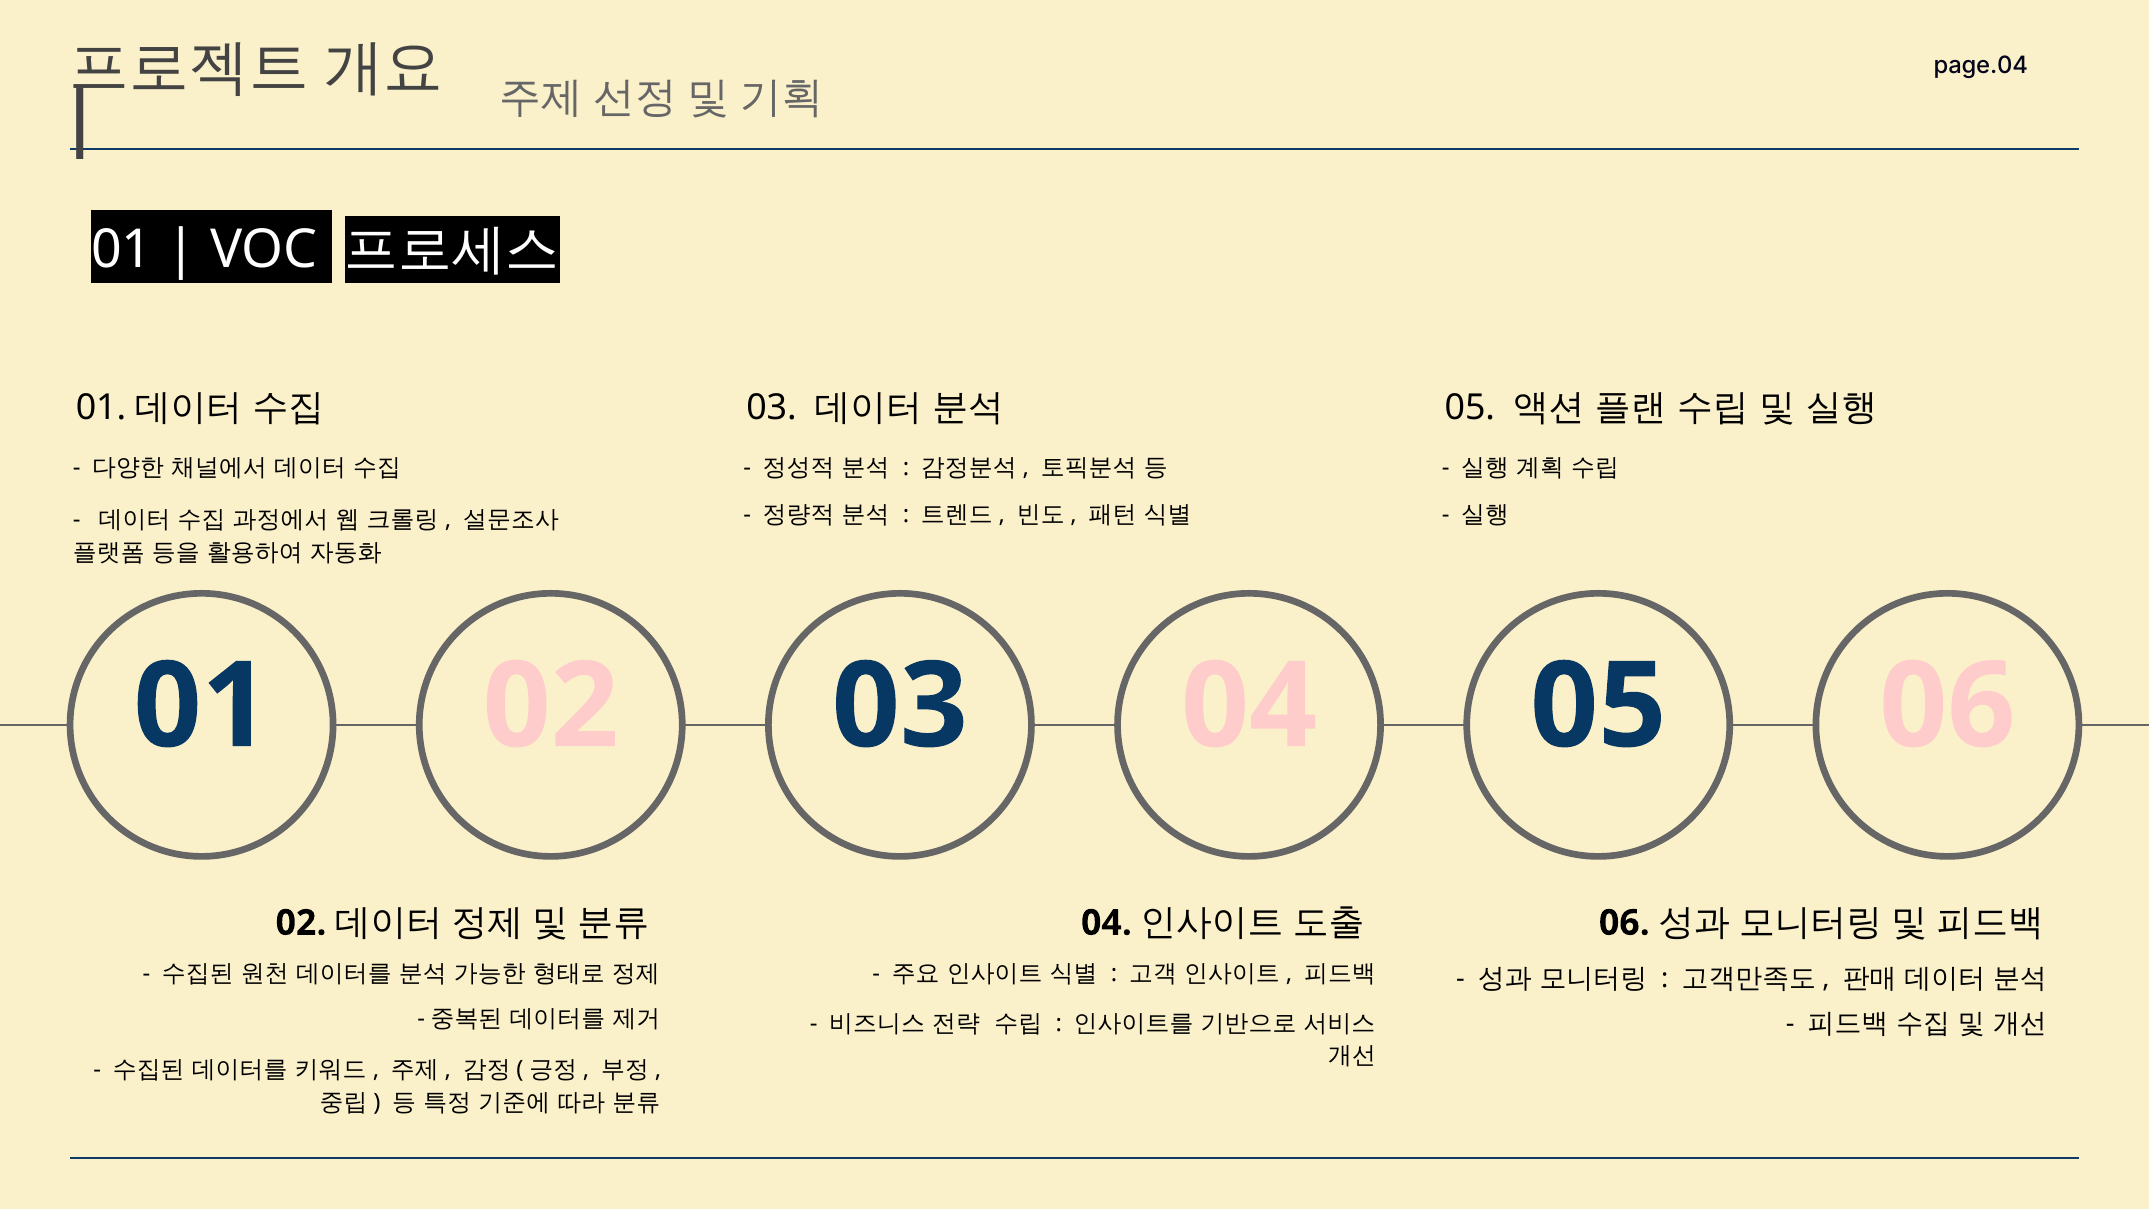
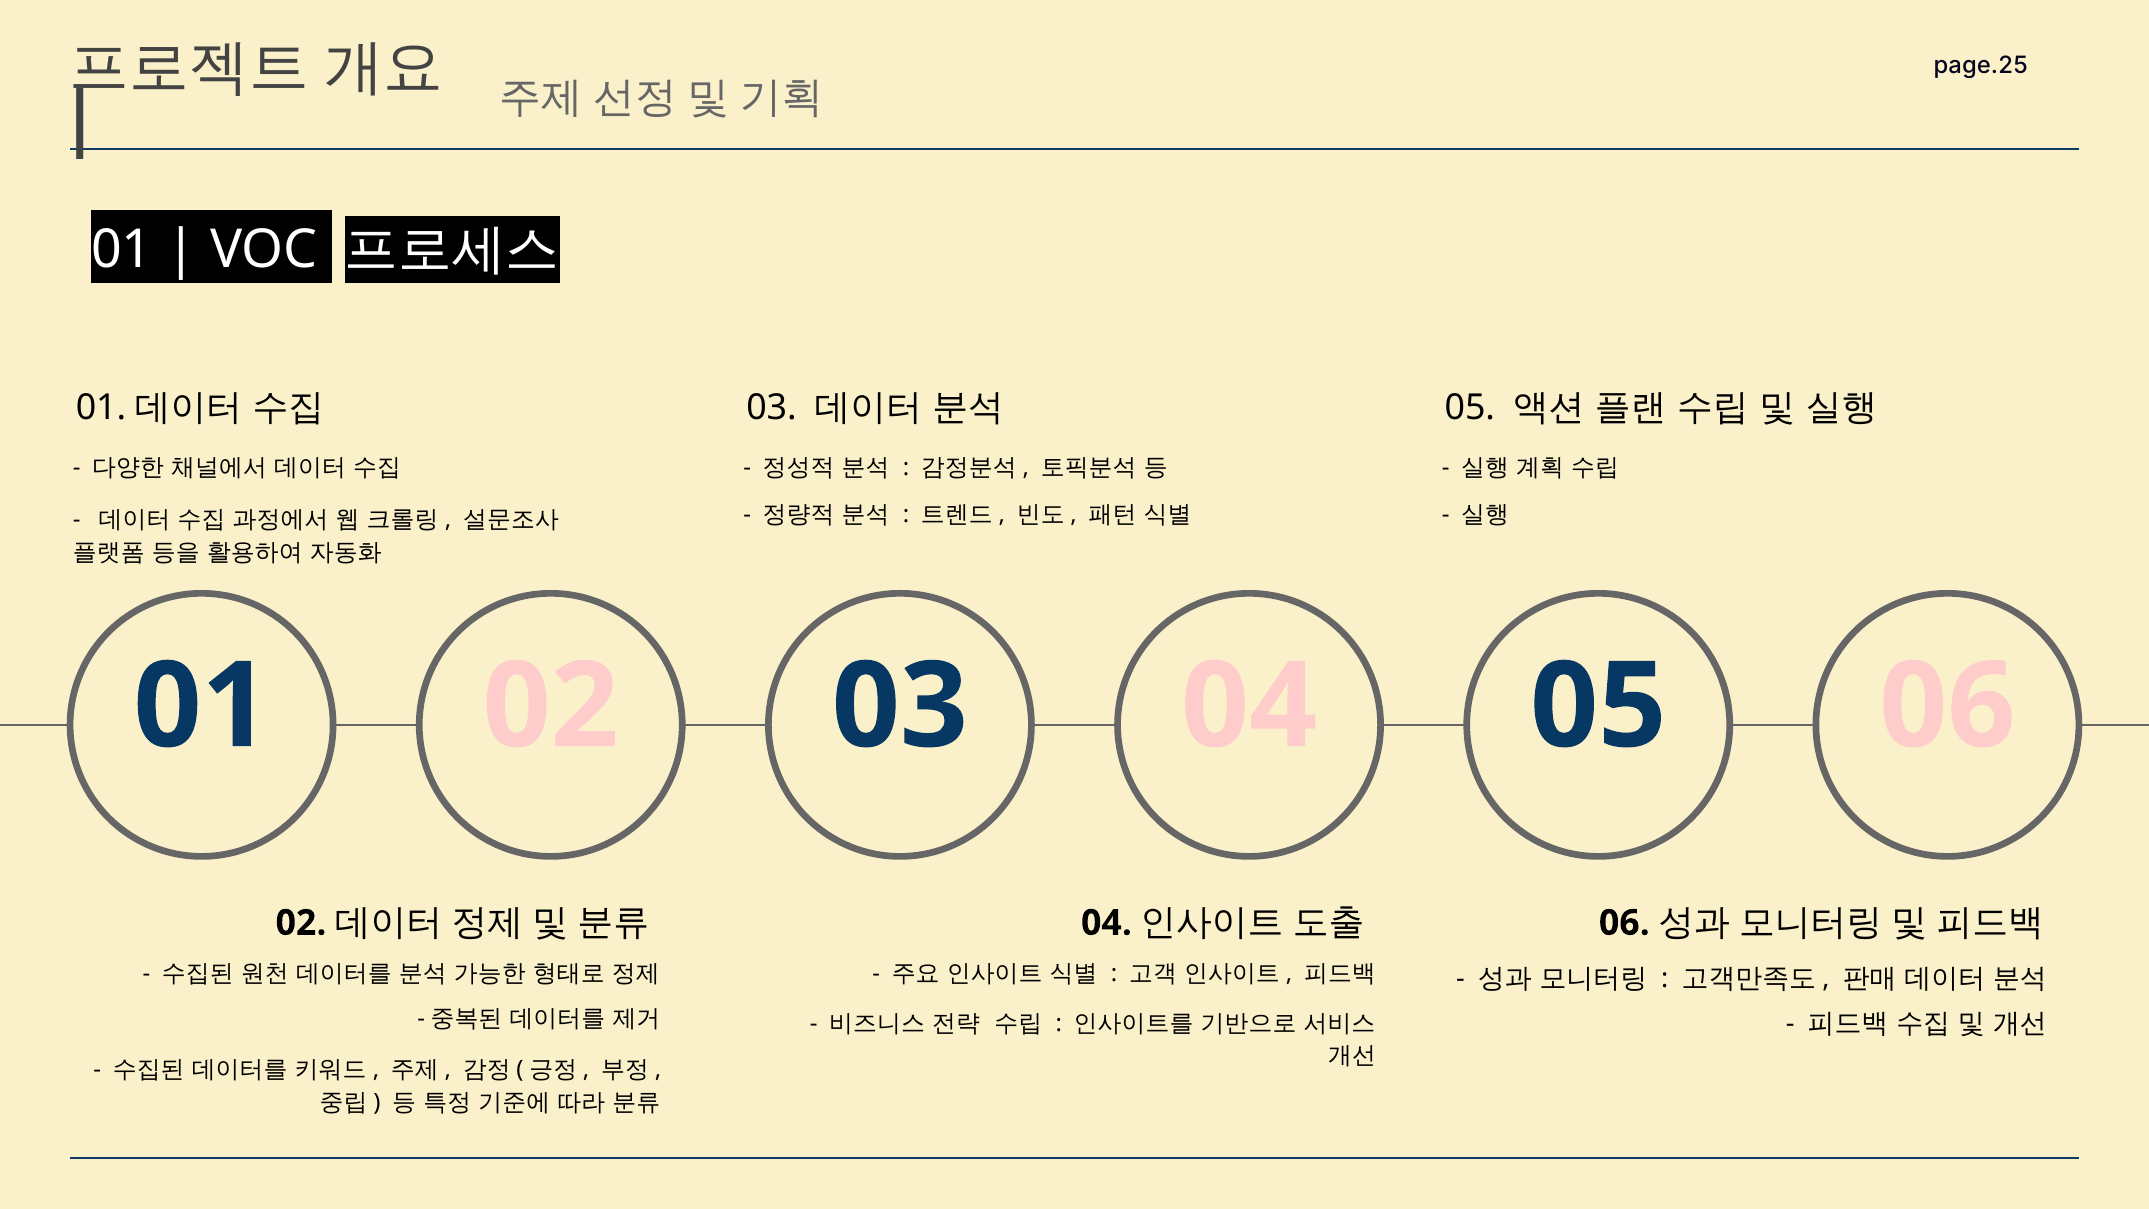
page.04: page.04 -> page.25 (1981, 65)
